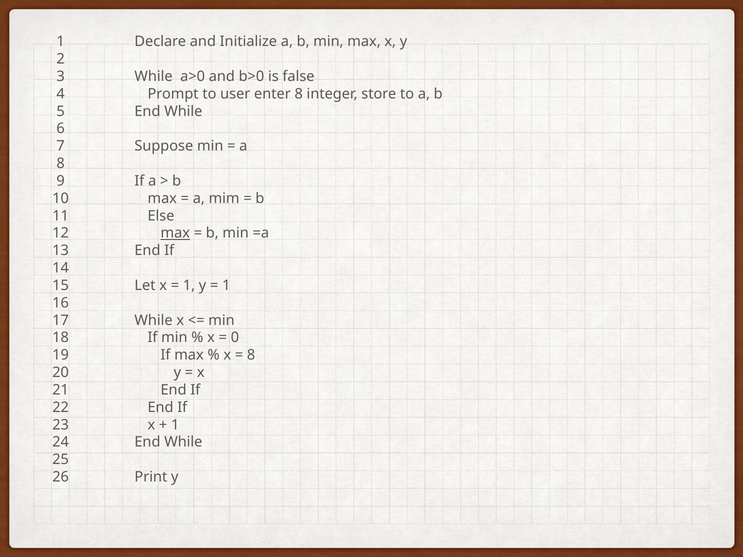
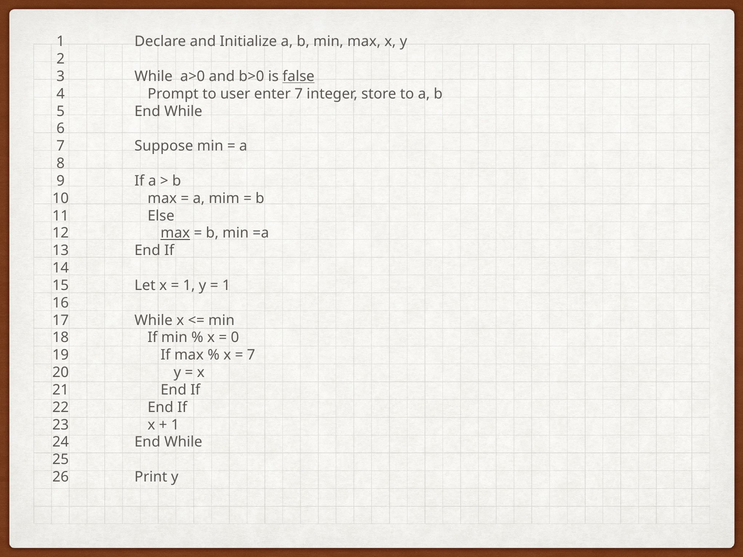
false underline: none -> present (299, 76)
enter 8: 8 -> 7 (299, 94)
8: 8 -> 7 (251, 355)
